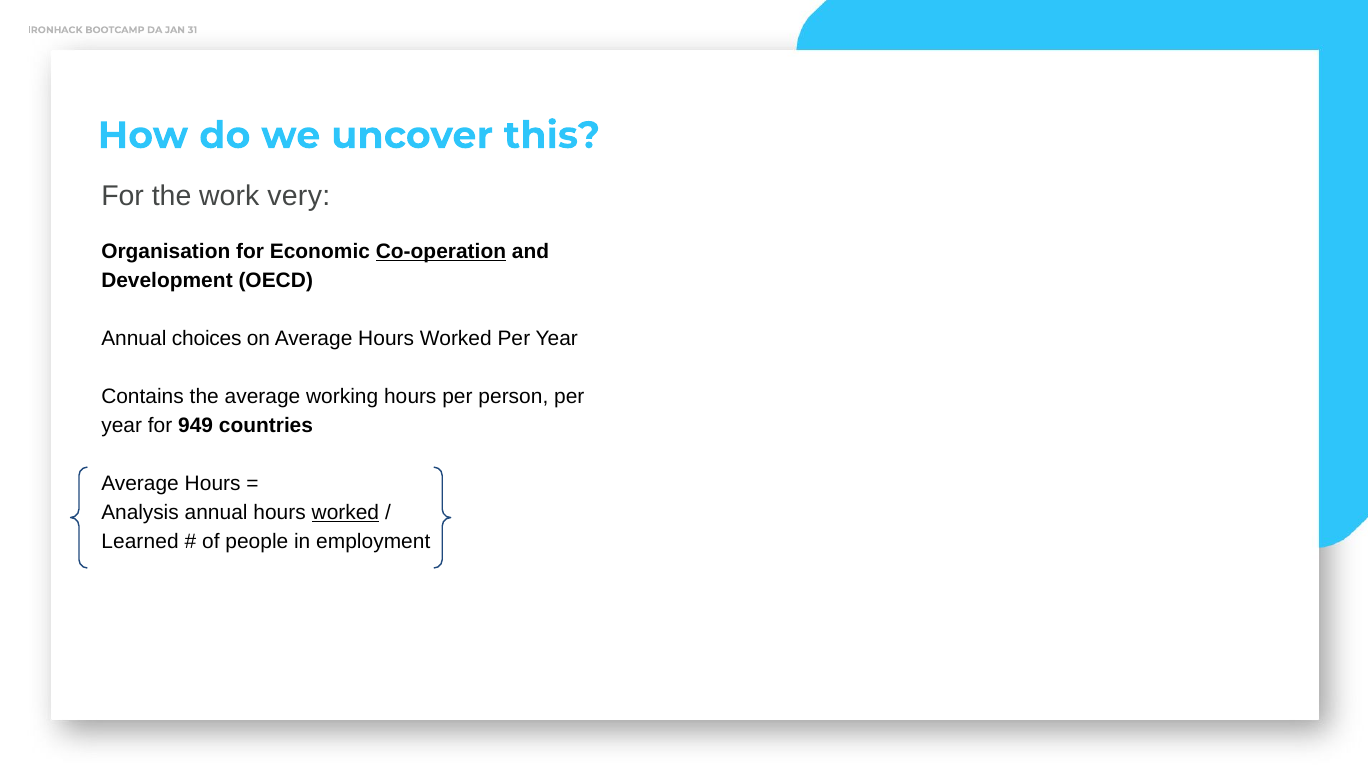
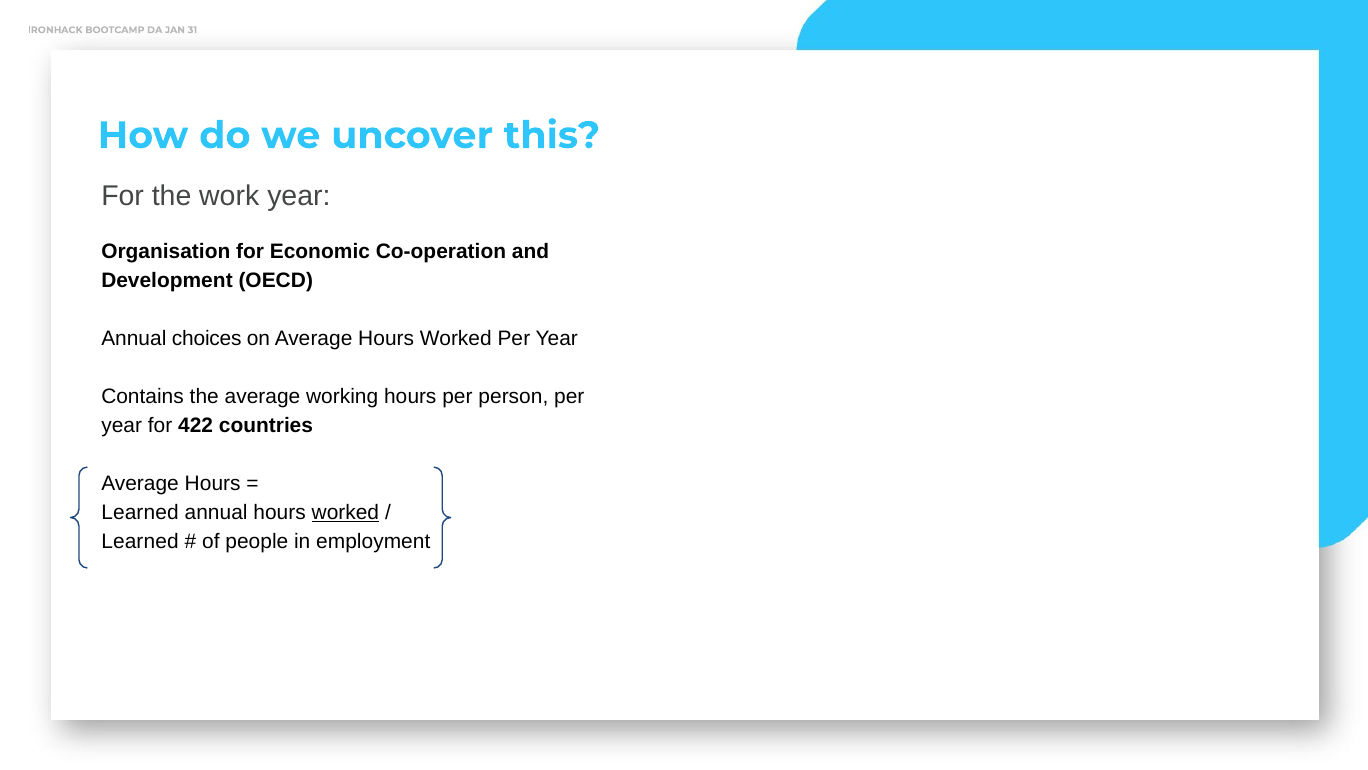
work very: very -> year (299, 196)
Co-operation underline: present -> none (441, 252)
949: 949 -> 422 (196, 425)
Analysis: Analysis -> Learned (140, 512)
